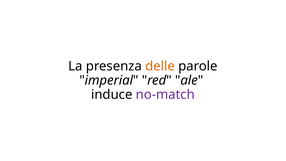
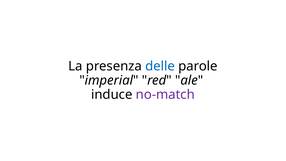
delle colour: orange -> blue (160, 66)
